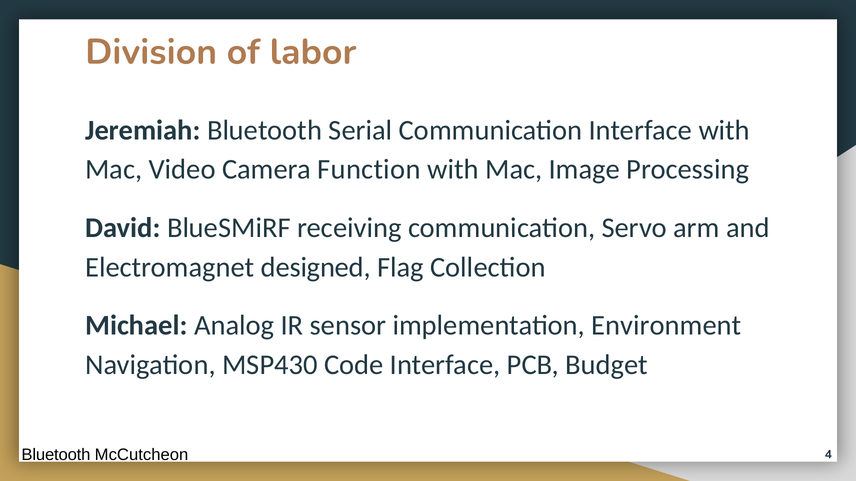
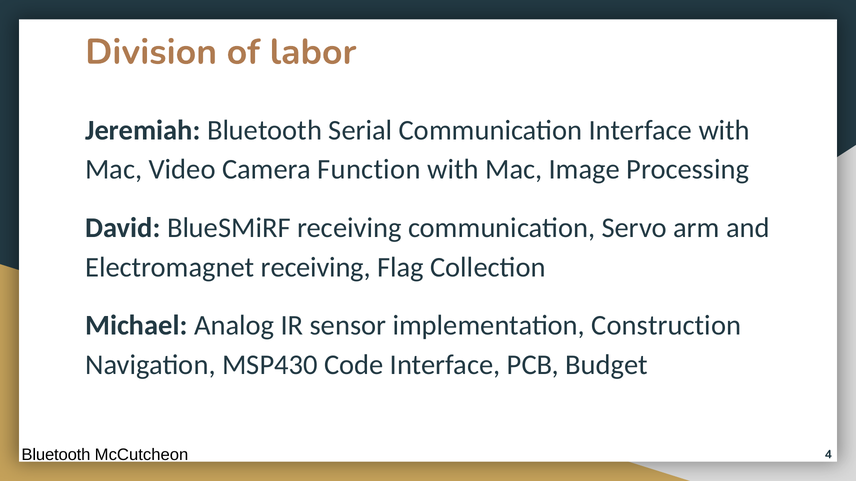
Electromagnet designed: designed -> receiving (316, 267)
Environment: Environment -> Construction (666, 326)
